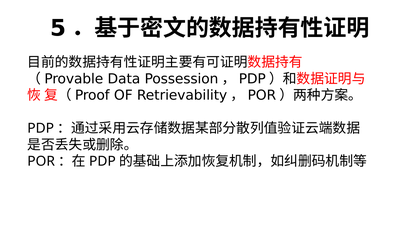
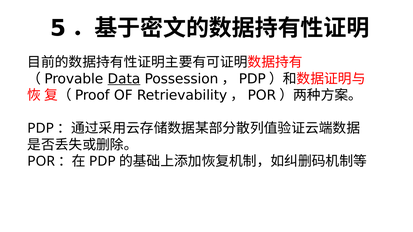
Data underline: none -> present (124, 79)
